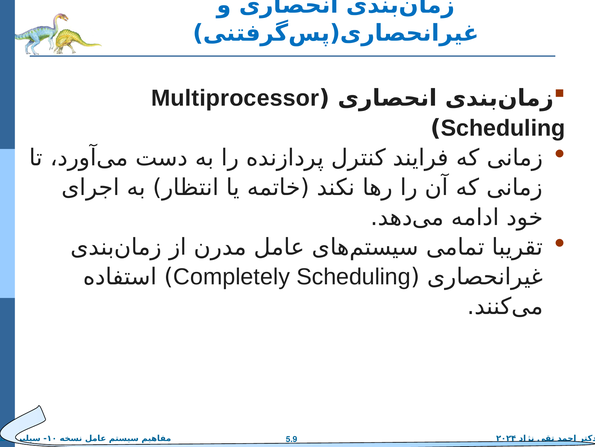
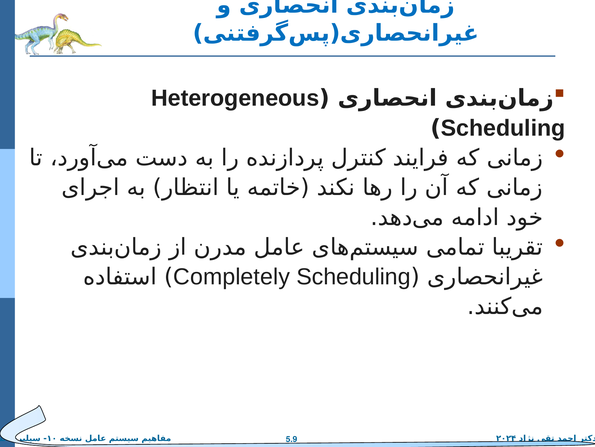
Multiprocessor: Multiprocessor -> Heterogeneous (235, 98)
